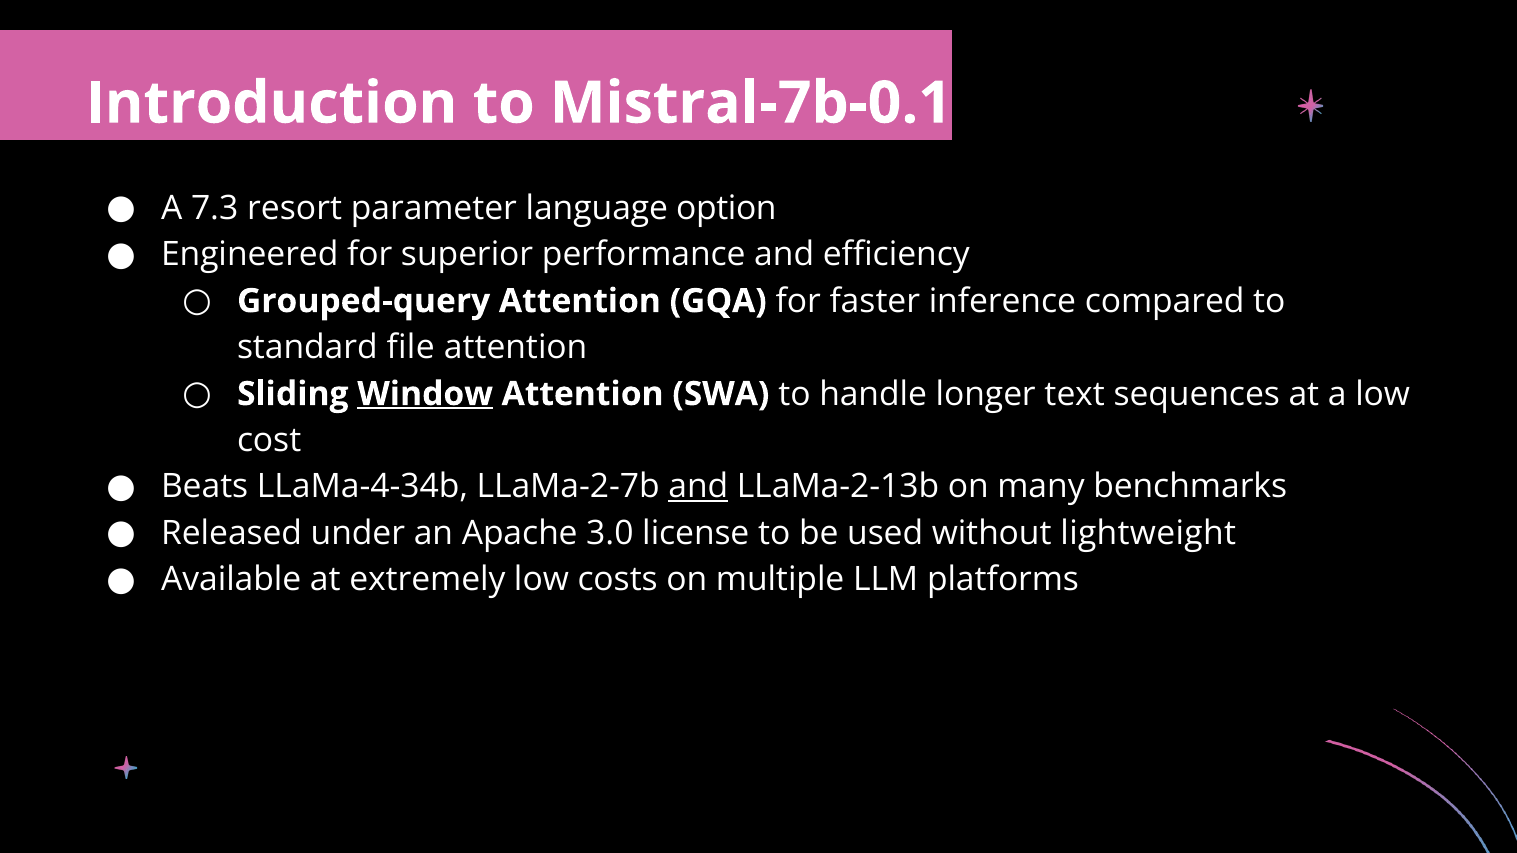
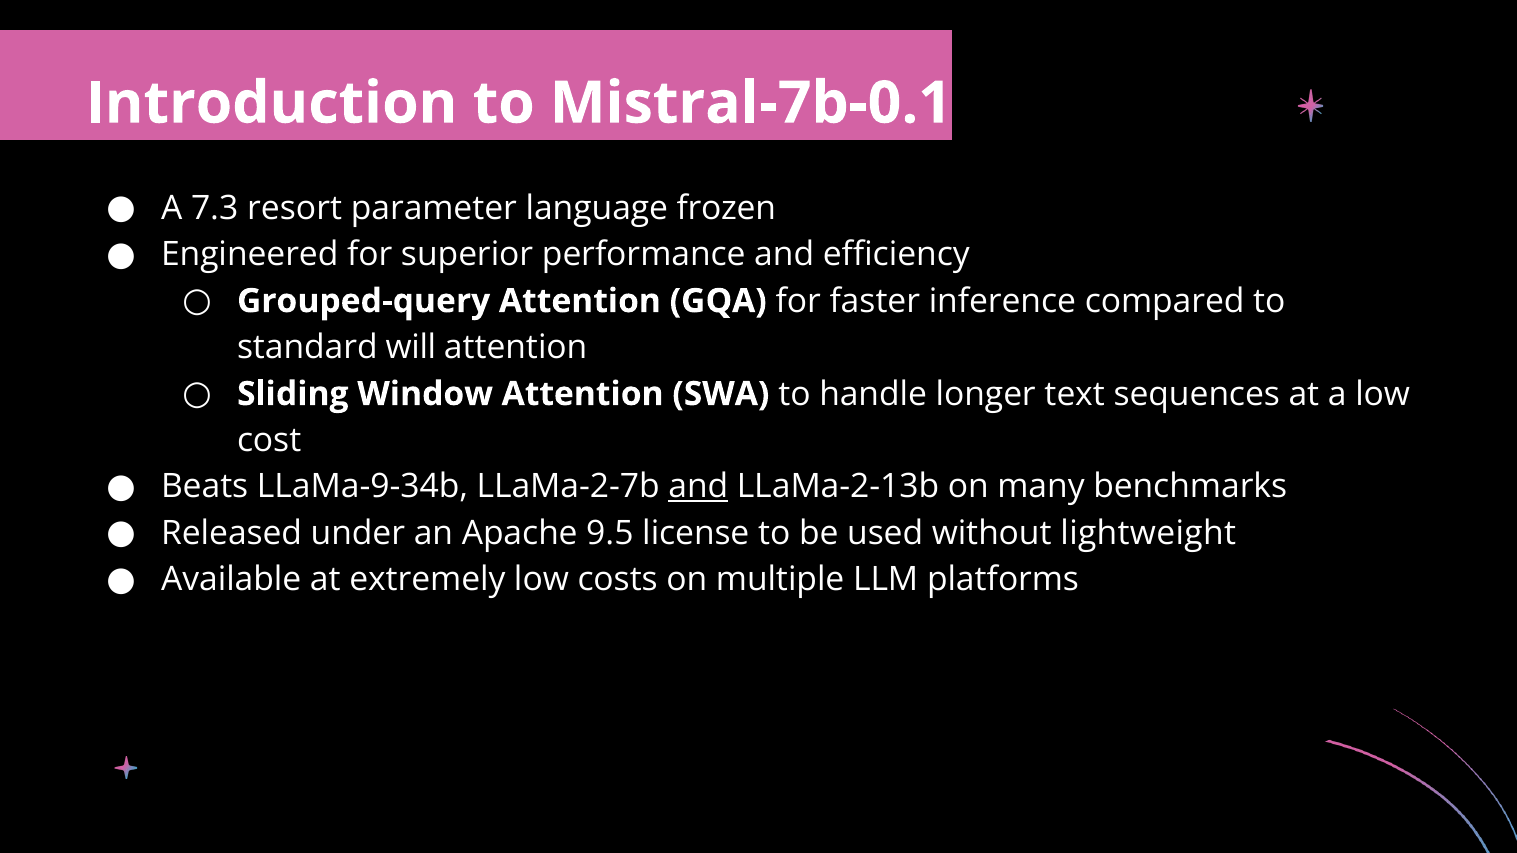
option: option -> frozen (726, 208)
file: file -> will (411, 348)
Window underline: present -> none (425, 394)
LLaMa-4-34b: LLaMa-4-34b -> LLaMa-9-34b (362, 487)
3.0: 3.0 -> 9.5 (610, 534)
